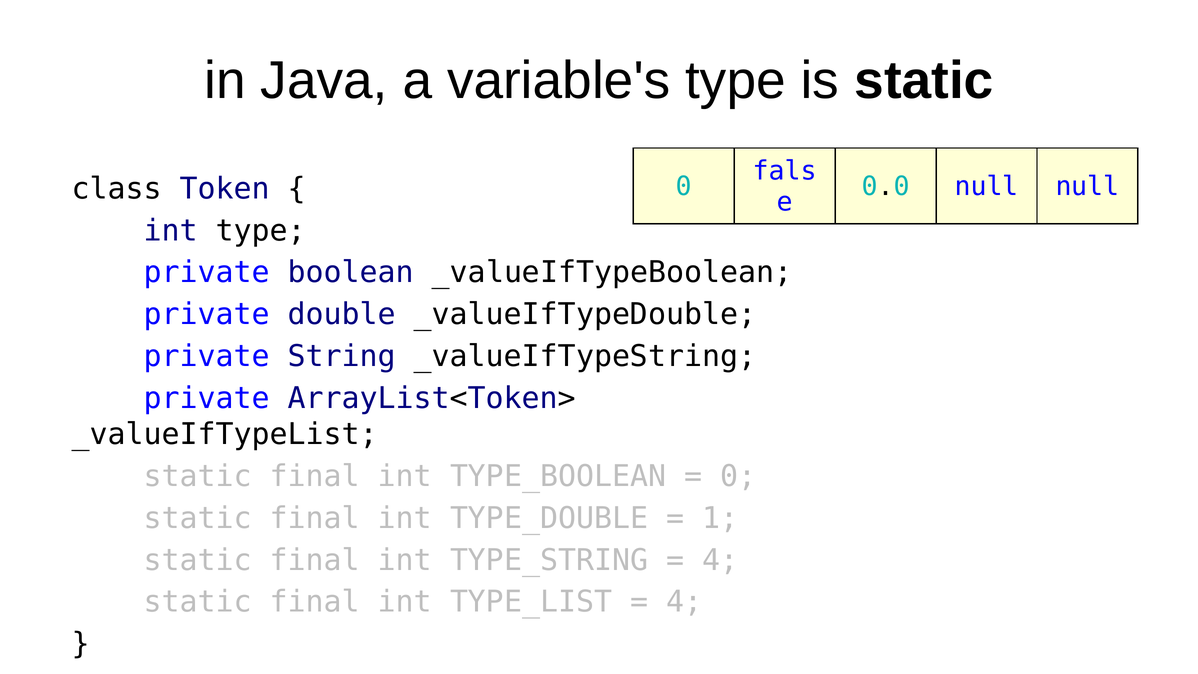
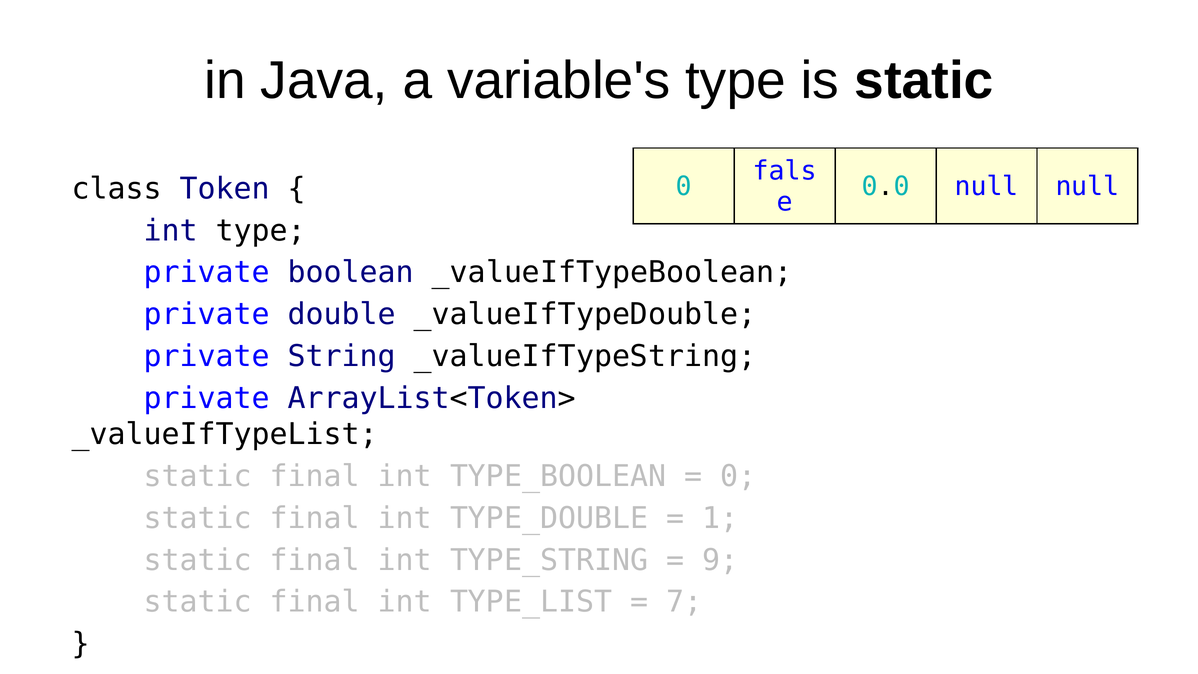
4: 4 -> 9 (720, 560)
4: 4 -> 7 (684, 602)
